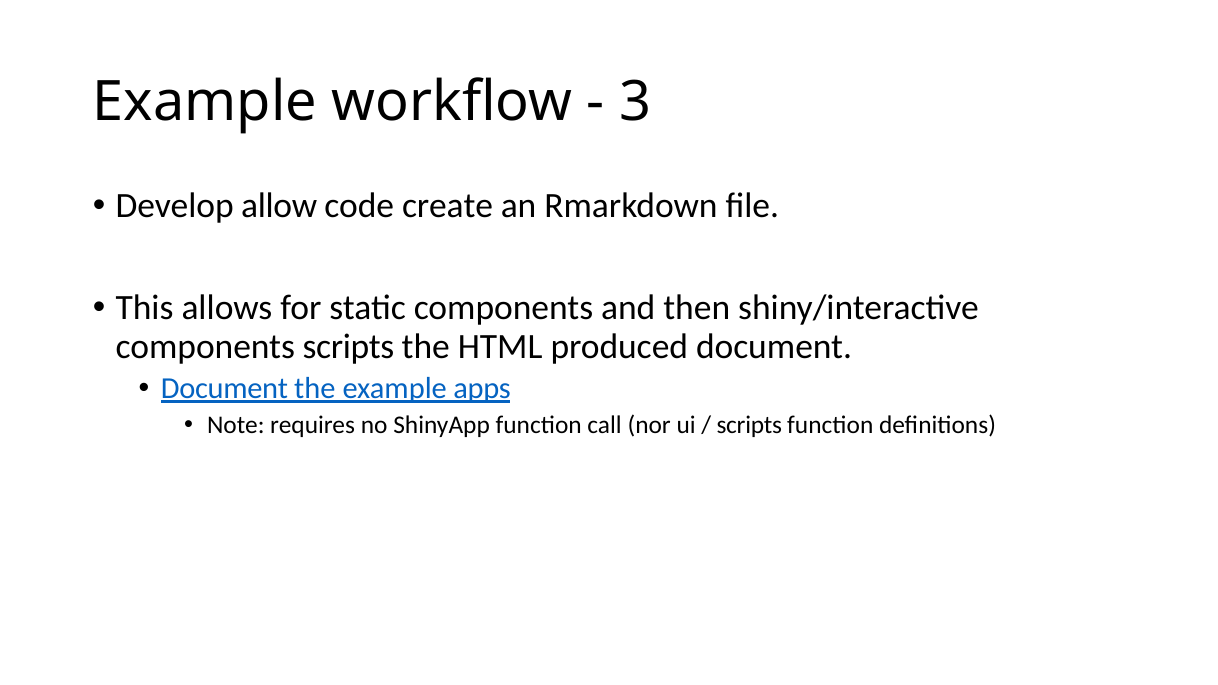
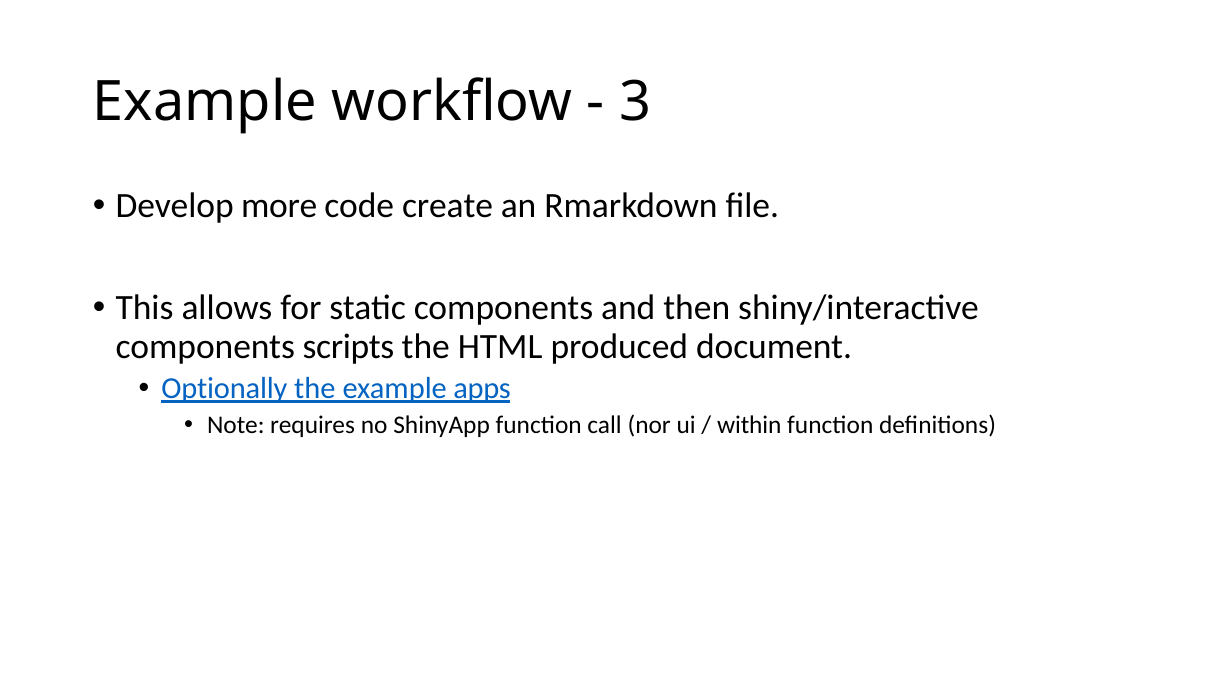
allow: allow -> more (279, 206)
Document: Document -> Optionally (224, 389)
scripts: scripts -> within (749, 425)
